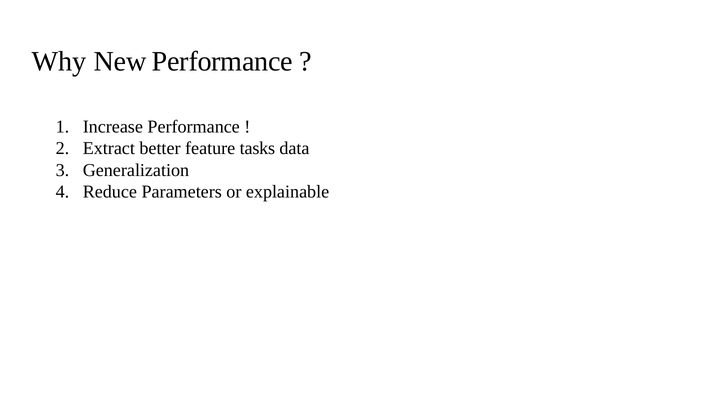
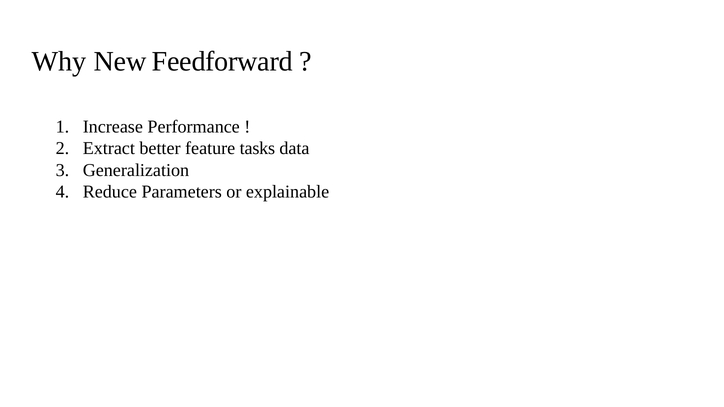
New Performance: Performance -> Feedforward (222, 61)
